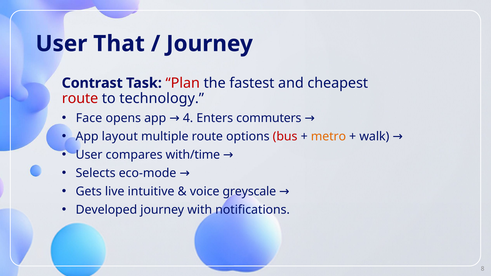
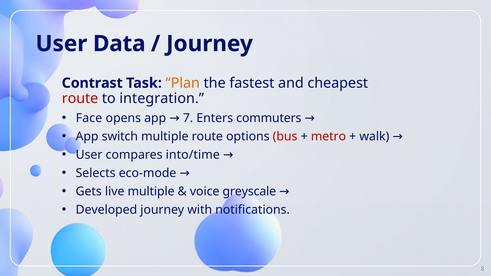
That: That -> Data (119, 44)
Plan colour: red -> orange (183, 83)
technology: technology -> integration (162, 99)
4: 4 -> 7 (188, 118)
layout: layout -> switch (120, 136)
metro colour: orange -> red (328, 136)
with/time: with/time -> into/time (193, 155)
live intuitive: intuitive -> multiple (151, 192)
